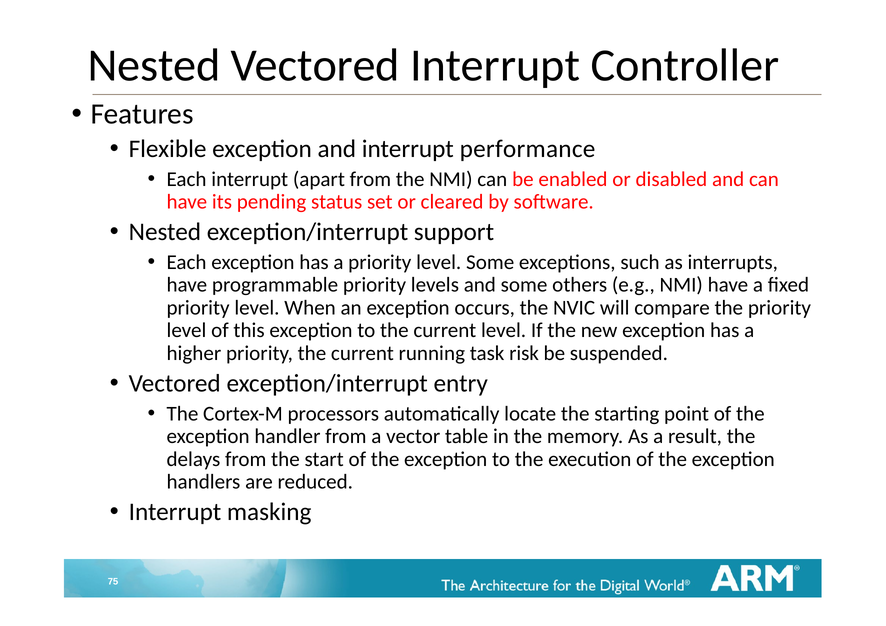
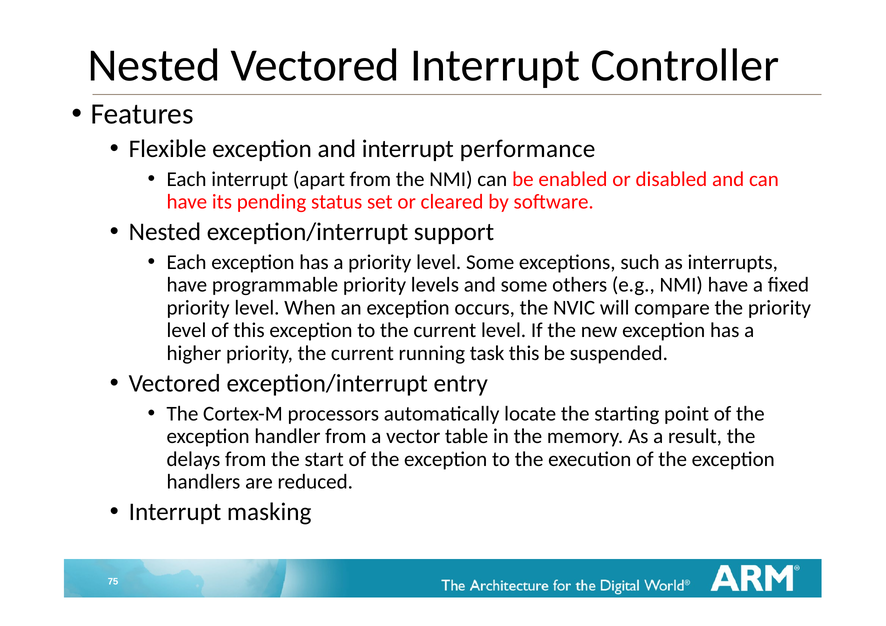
task risk: risk -> this (524, 353)
